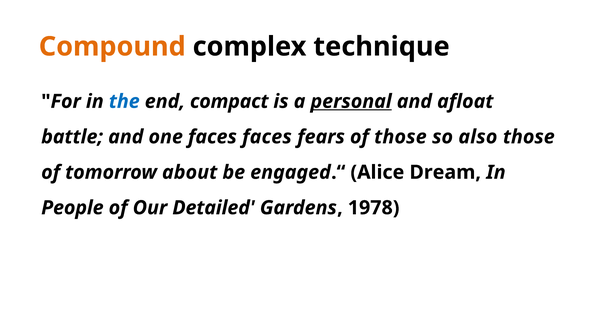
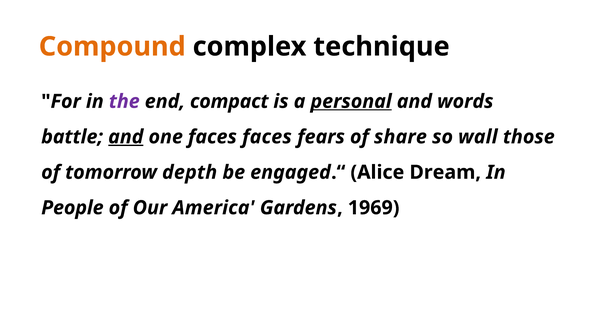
the colour: blue -> purple (124, 101)
afloat: afloat -> words (465, 101)
and underline: none -> present (126, 137)
of those: those -> share (400, 137)
also: also -> wall (478, 137)
about: about -> depth (190, 172)
Detailed: Detailed -> America (213, 208)
1978: 1978 -> 1969 (374, 208)
